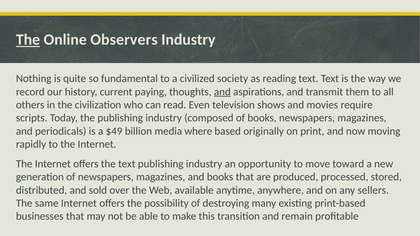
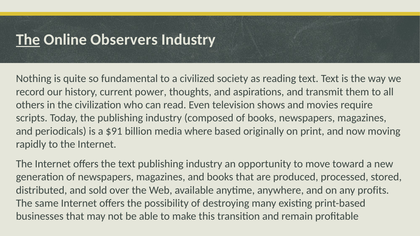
paying: paying -> power (151, 92)
and underline: present -> none (222, 92)
$49: $49 -> $91 (114, 131)
sellers: sellers -> profits (373, 190)
